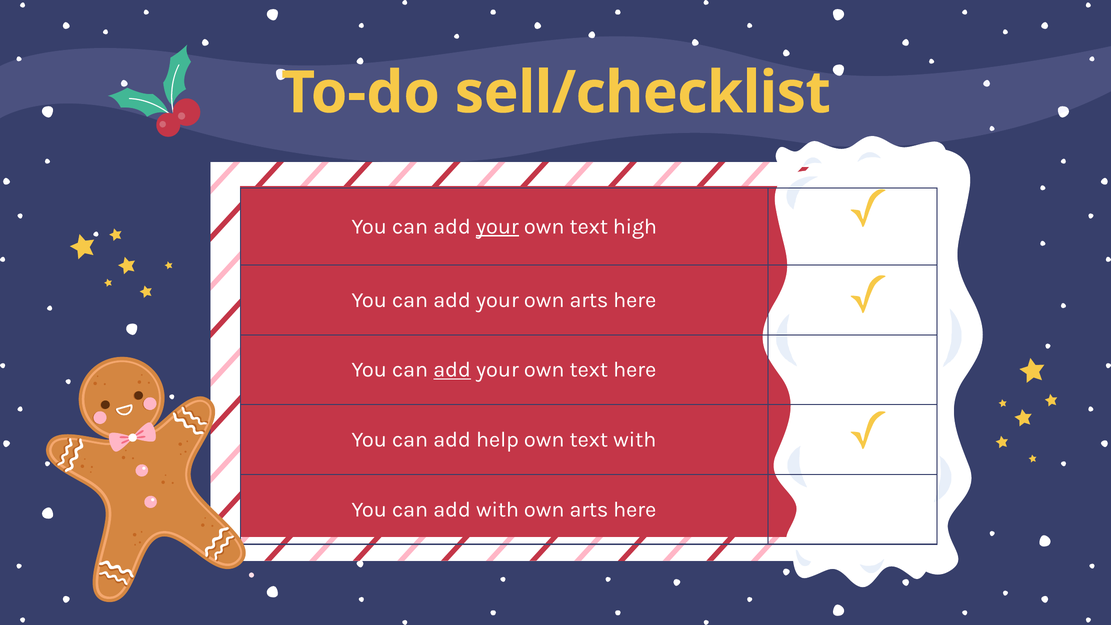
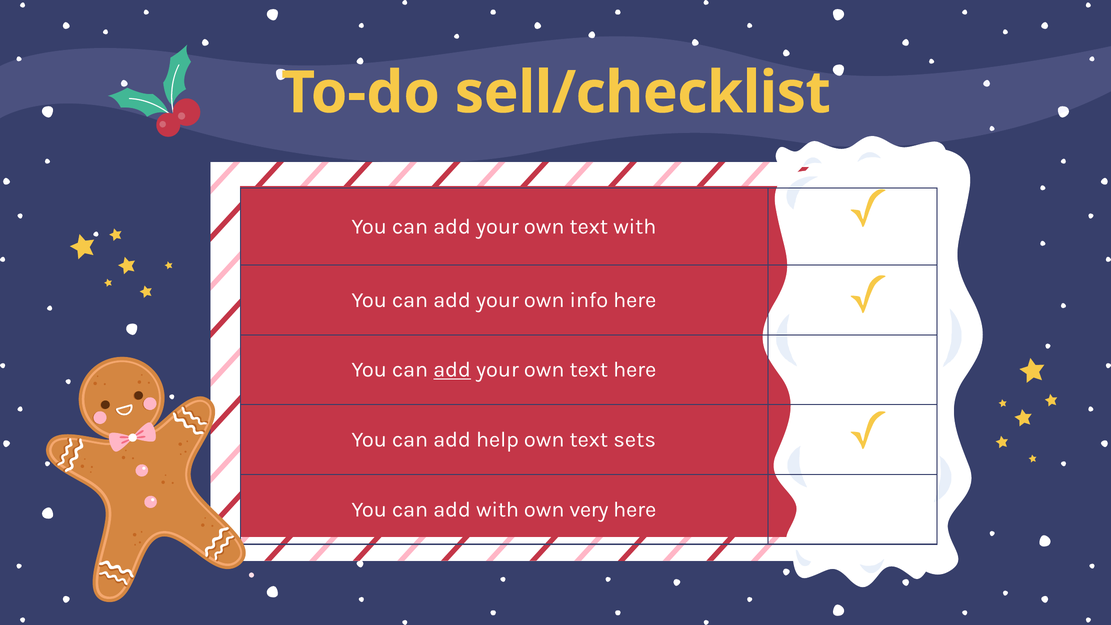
your underline: present -> none (497, 227)
text high: high -> with (635, 227)
your own arts: arts -> info (589, 300)
text with: with -> sets (635, 440)
arts: arts -> very (589, 509)
